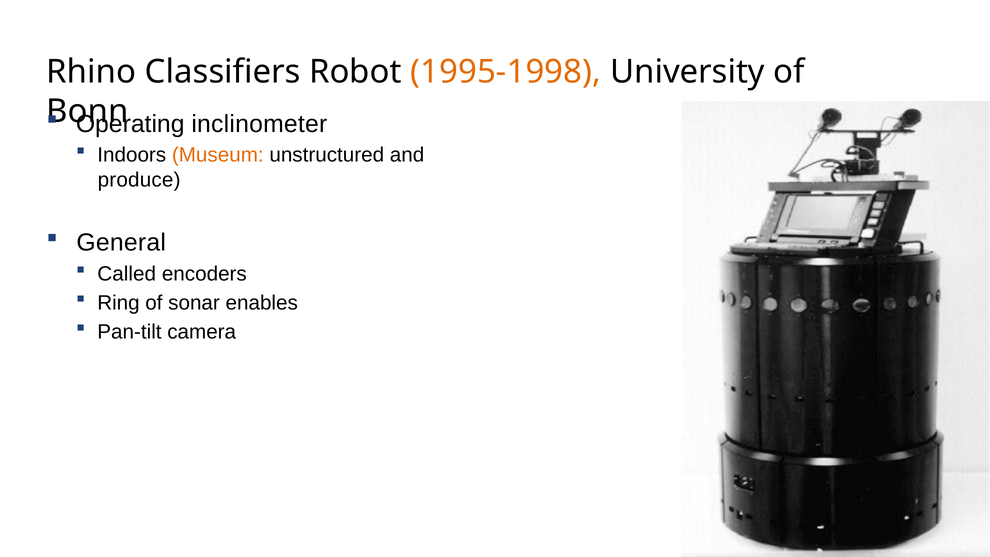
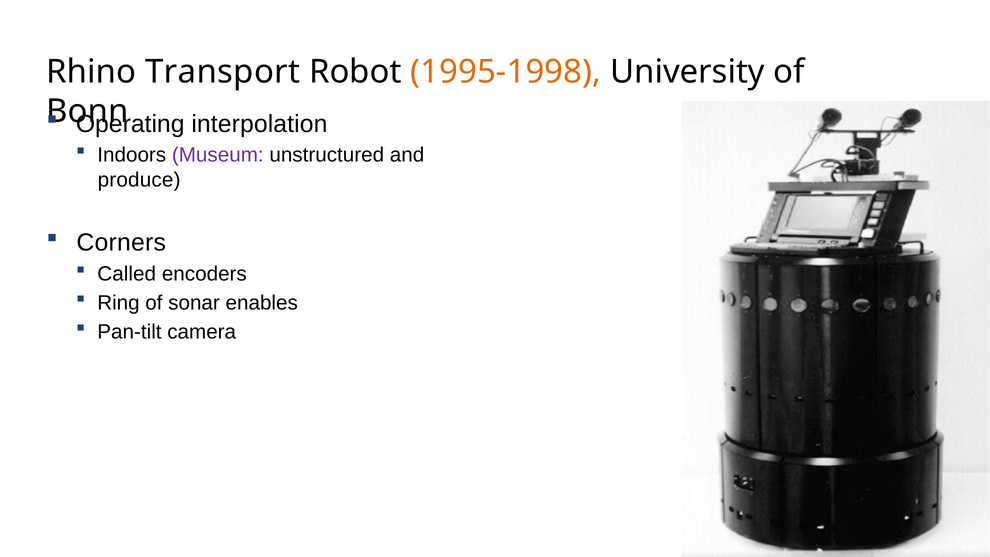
Classifiers: Classifiers -> Transport (223, 72)
inclinometer: inclinometer -> interpolation (259, 124)
Museum colour: orange -> purple (218, 155)
General: General -> Corners (121, 243)
